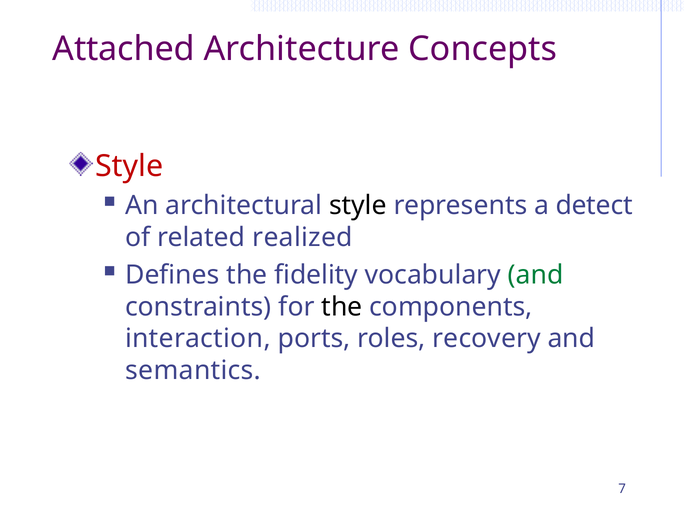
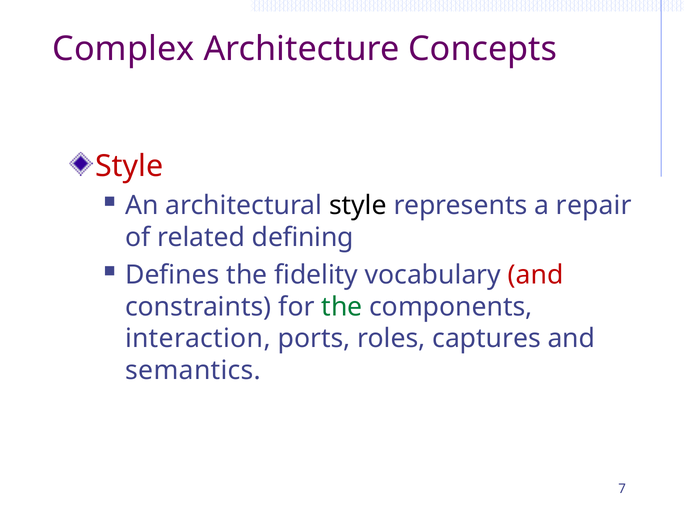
Attached: Attached -> Complex (123, 49)
detect: detect -> repair (594, 206)
realized: realized -> defining (303, 238)
and colour: green -> red (536, 275)
the colour: black -> green (342, 307)
recovery: recovery -> captures (487, 339)
